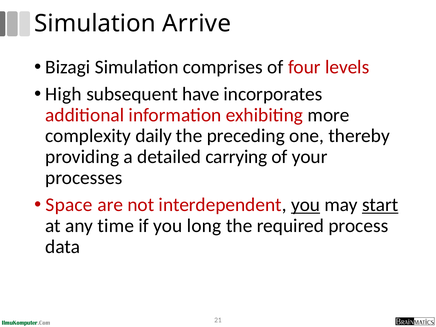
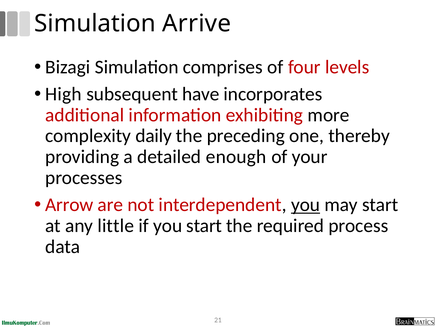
carrying: carrying -> enough (236, 157)
Space: Space -> Arrow (69, 205)
start underline: present -> none (380, 205)
time: time -> little (116, 226)
you long: long -> start (204, 226)
